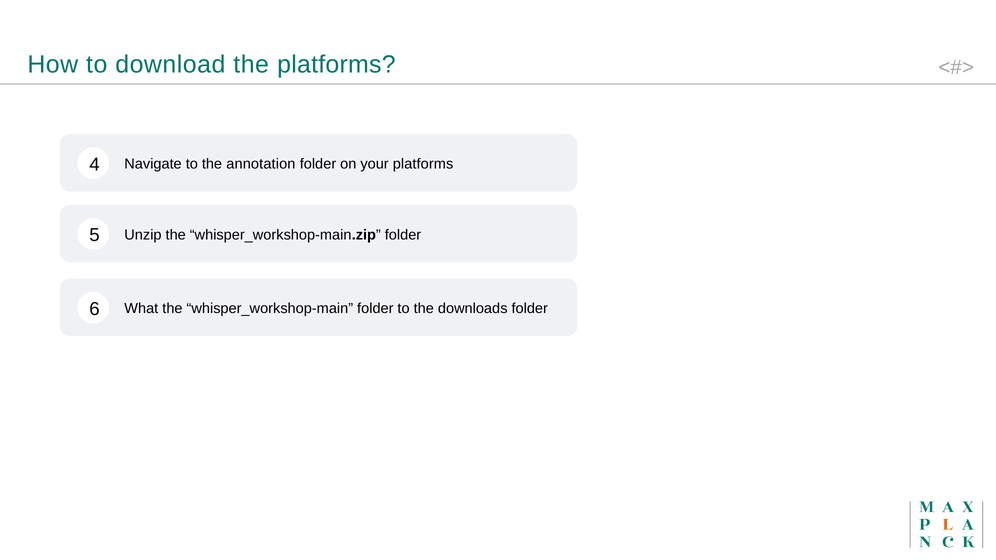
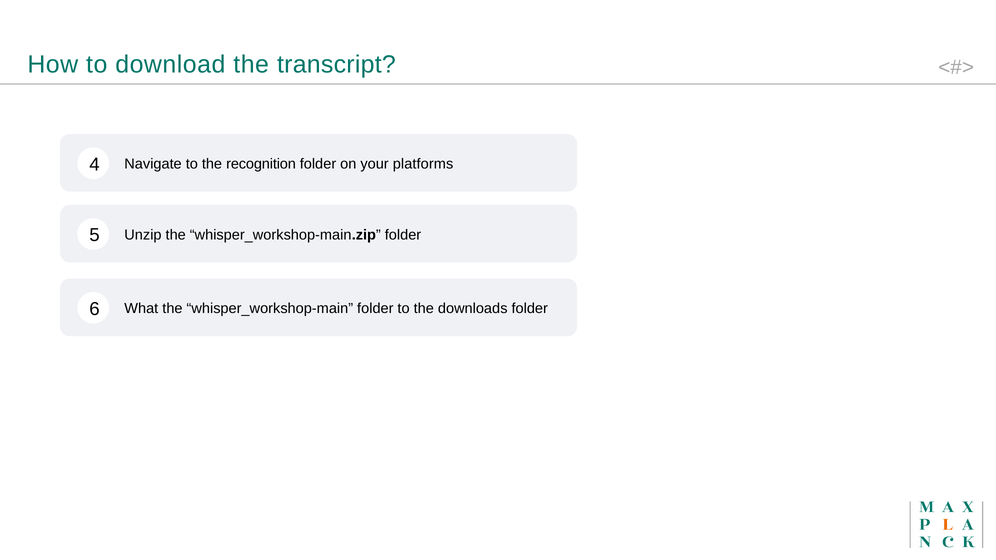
the platforms: platforms -> transcript (336, 65)
annotation: annotation -> recognition (261, 164)
